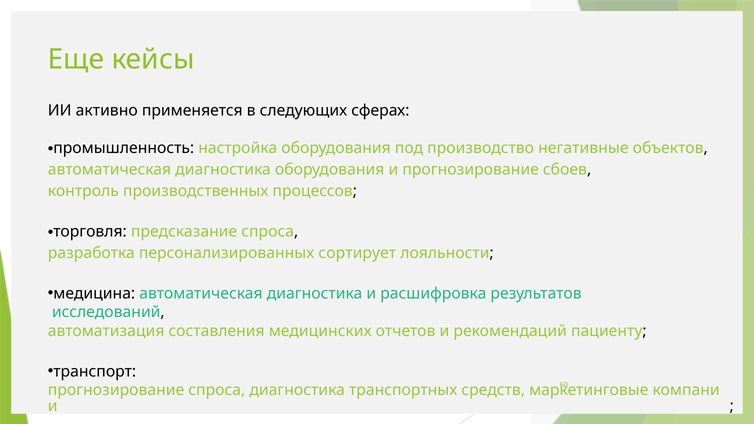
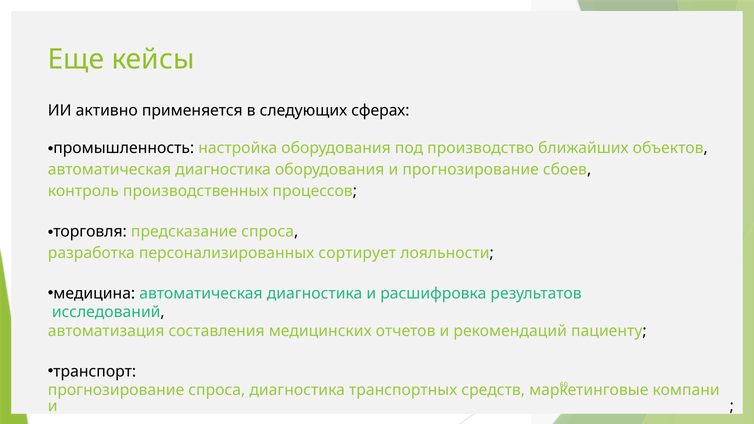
негативные: негативные -> ближайших (583, 148)
